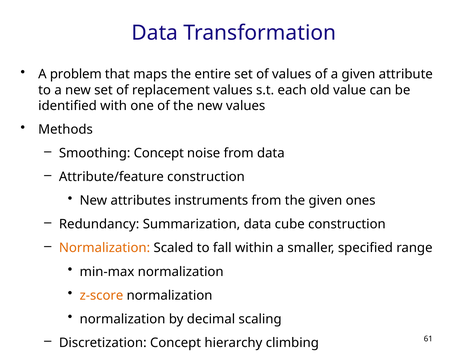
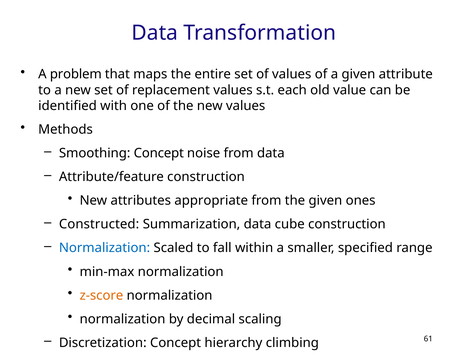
instruments: instruments -> appropriate (211, 200)
Redundancy: Redundancy -> Constructed (99, 224)
Normalization colour: orange -> blue (105, 248)
